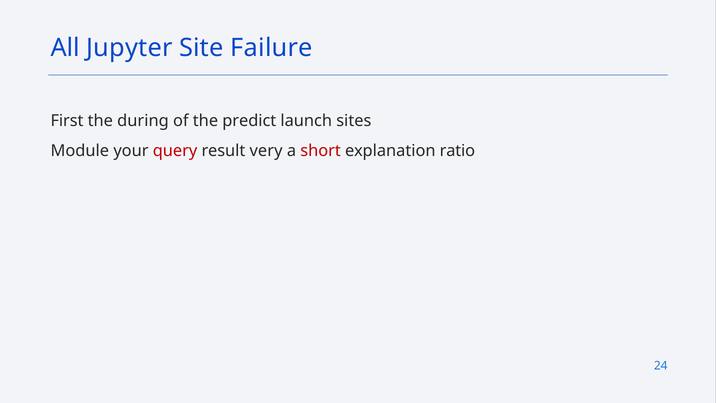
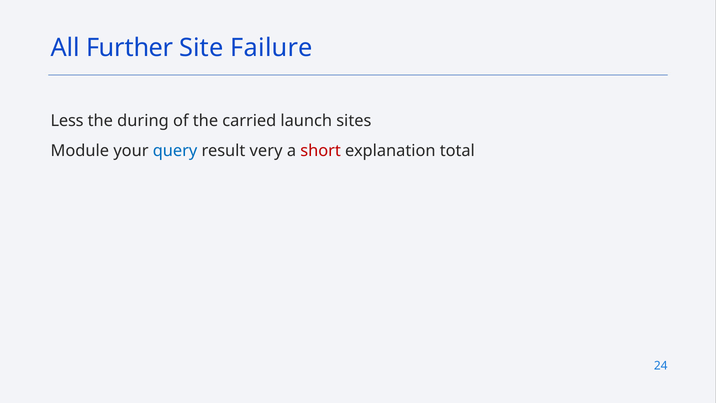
Jupyter: Jupyter -> Further (130, 48)
First: First -> Less (67, 121)
predict: predict -> carried (249, 121)
query colour: red -> blue (175, 151)
ratio: ratio -> total (457, 151)
